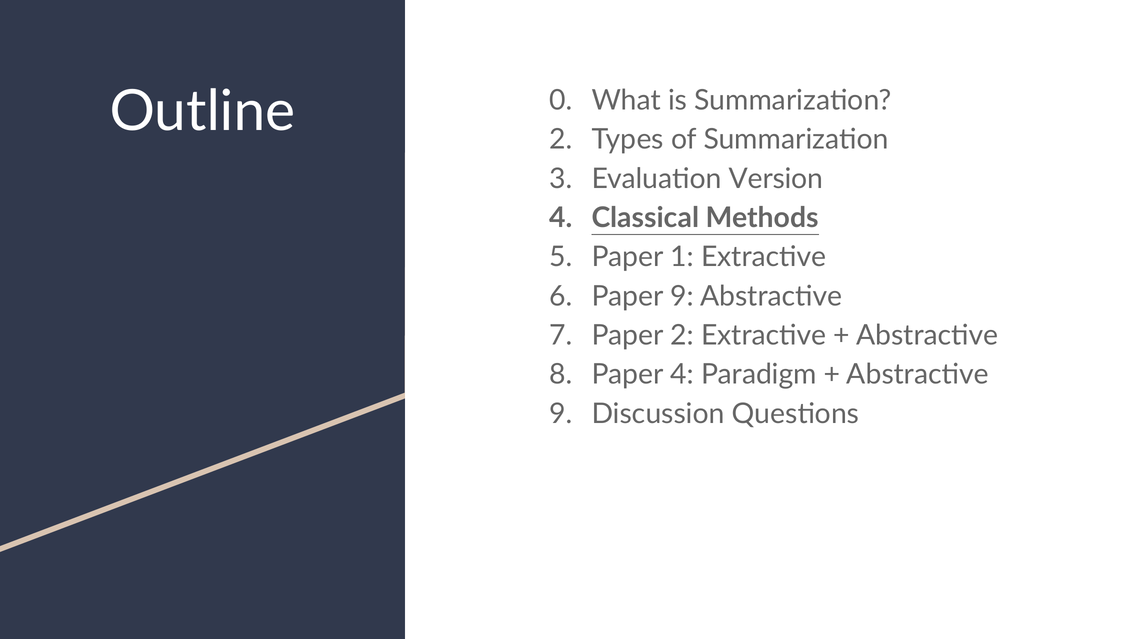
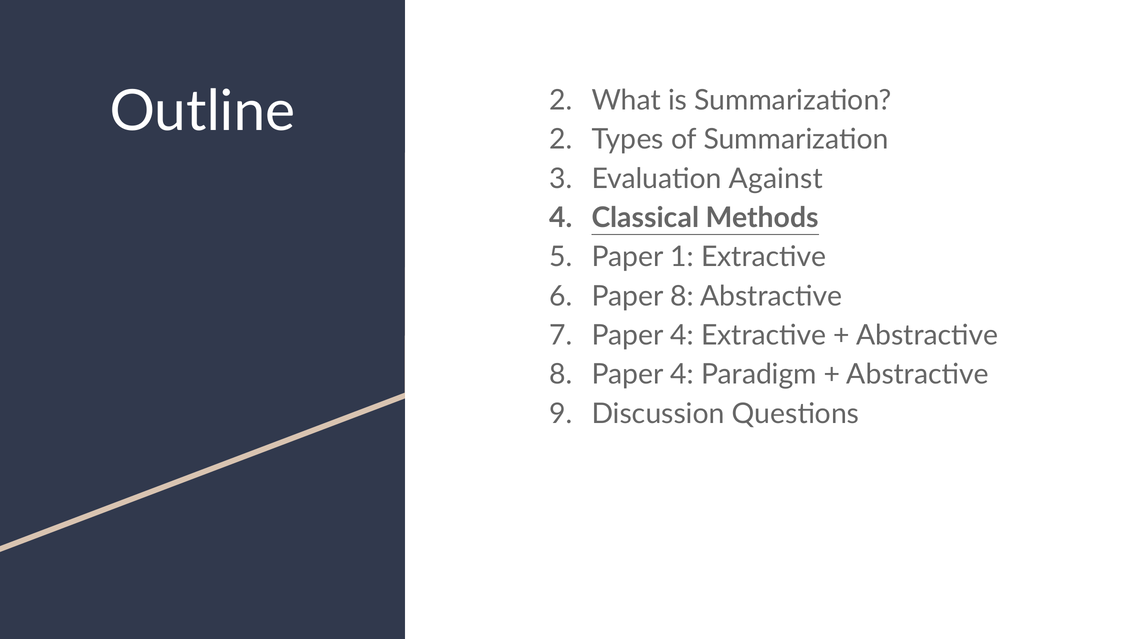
Outline 0: 0 -> 2 (561, 100)
Version: Version -> Against (776, 179)
Paper 9: 9 -> 8 (682, 296)
2: 2 -> 4 (682, 335)
